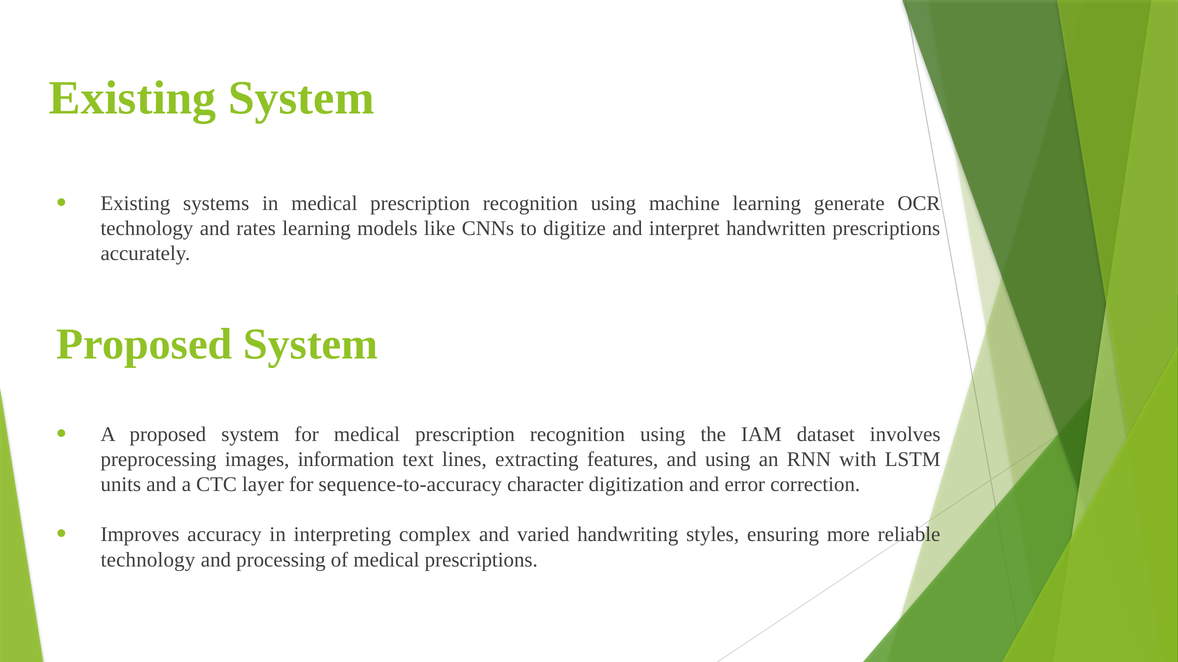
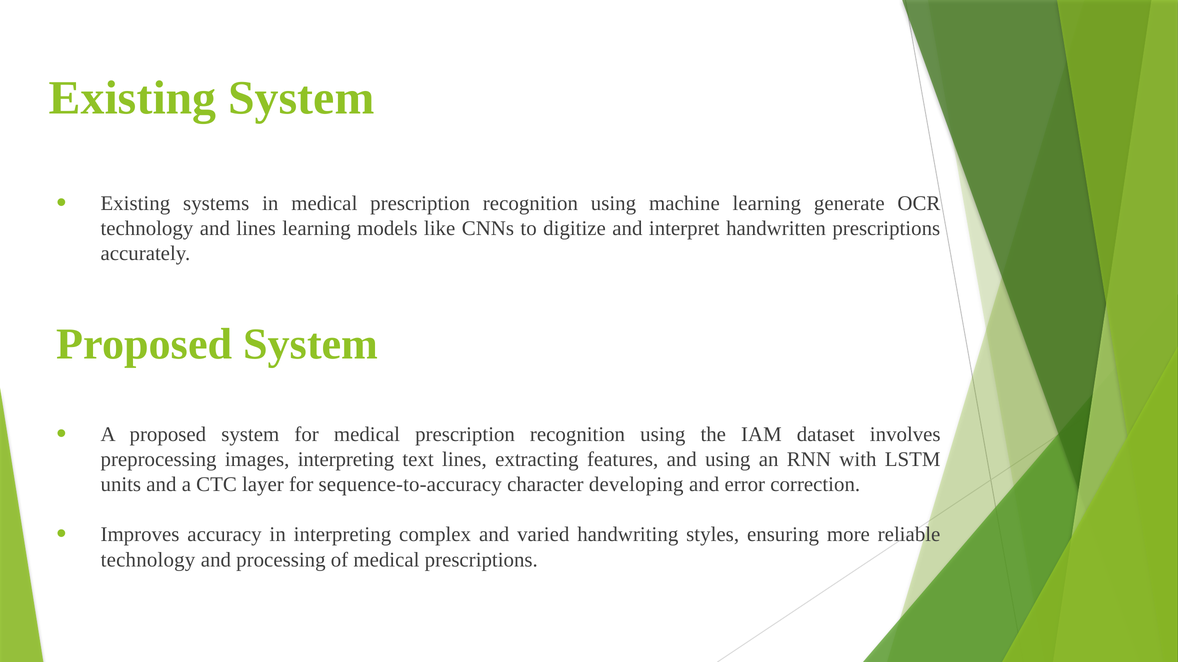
and rates: rates -> lines (256, 229)
images information: information -> interpreting (346, 460)
digitization: digitization -> developing (636, 485)
